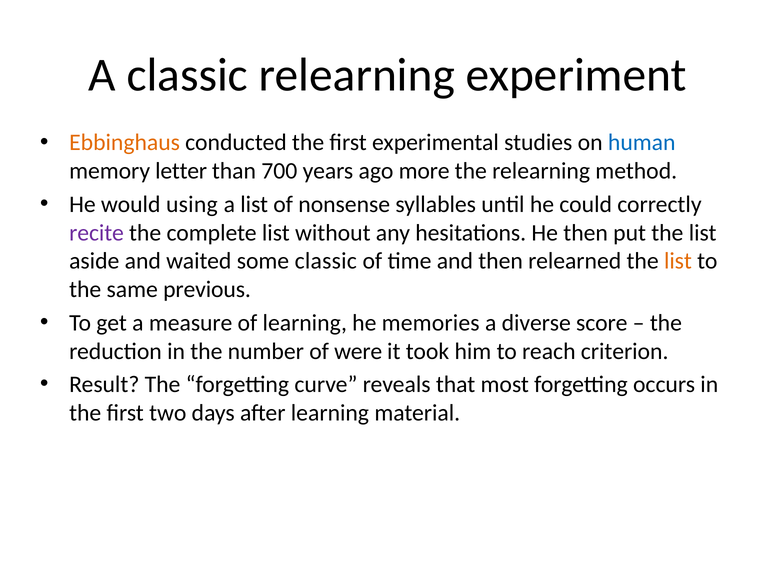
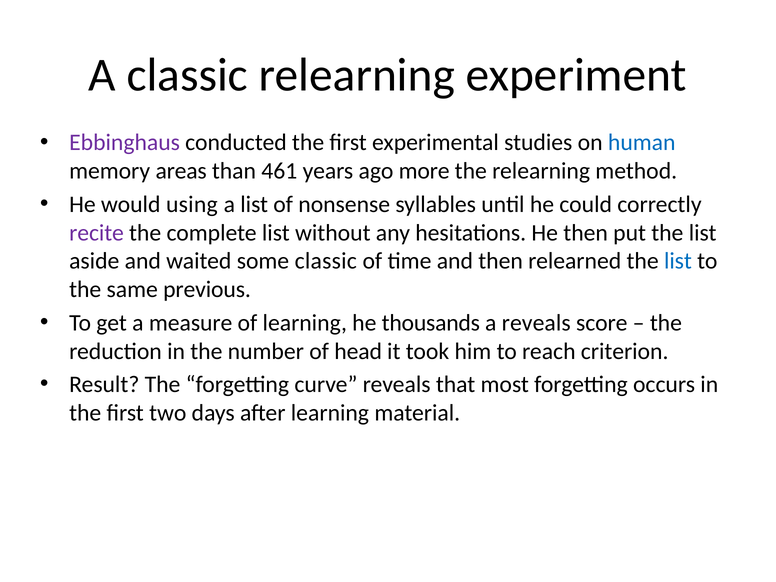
Ebbinghaus colour: orange -> purple (125, 143)
letter: letter -> areas (181, 171)
700: 700 -> 461 (279, 171)
list colour: orange -> blue (678, 261)
memories: memories -> thousands (431, 323)
a diverse: diverse -> reveals (536, 323)
were: were -> head (358, 351)
